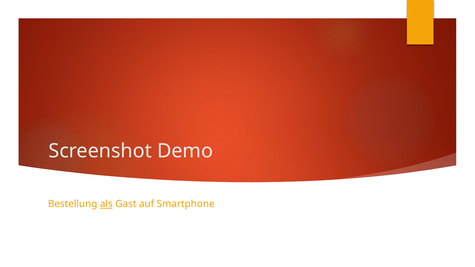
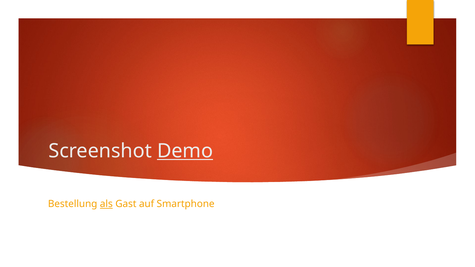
Demo underline: none -> present (185, 151)
